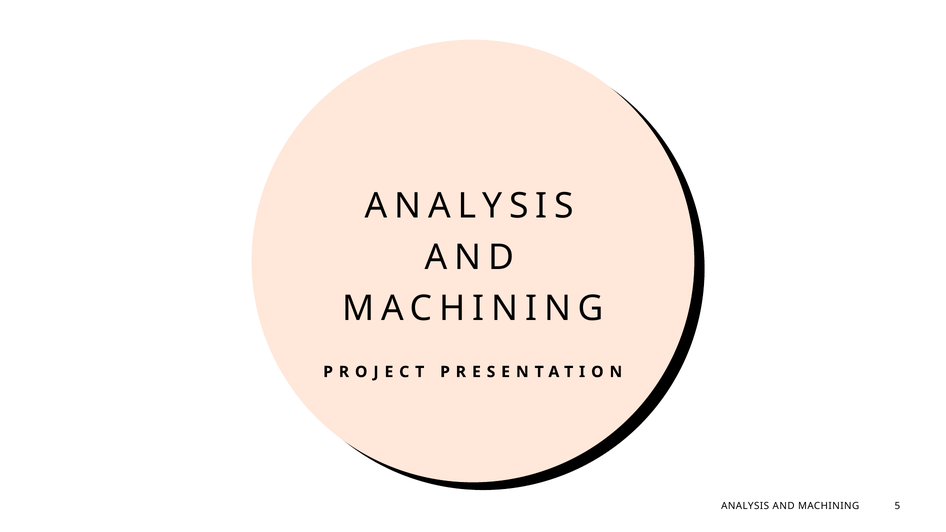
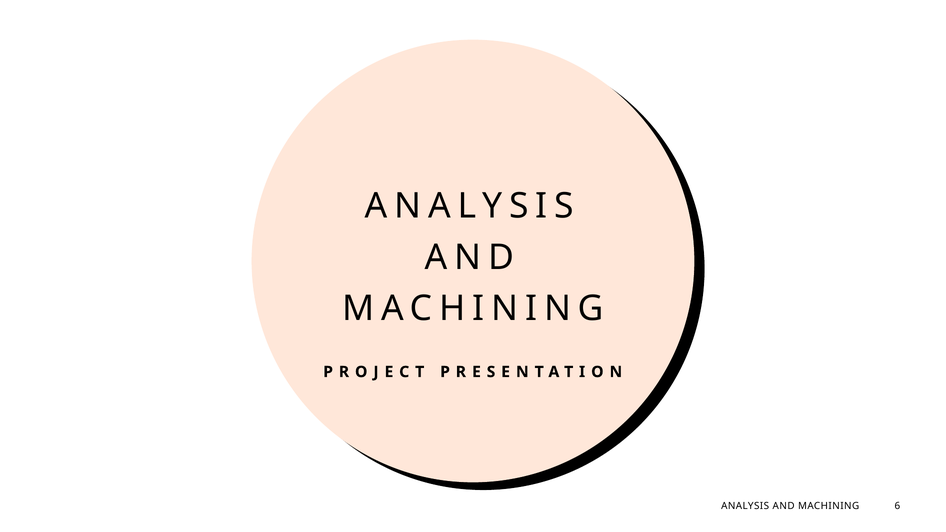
5: 5 -> 6 (897, 506)
